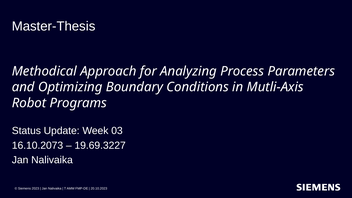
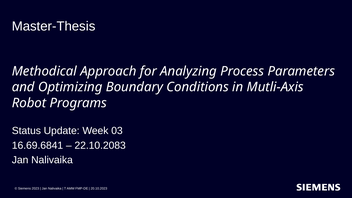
16.10.2073: 16.10.2073 -> 16.69.6841 (38, 145)
19.69.3227: 19.69.3227 -> 22.10.2083 (100, 145)
